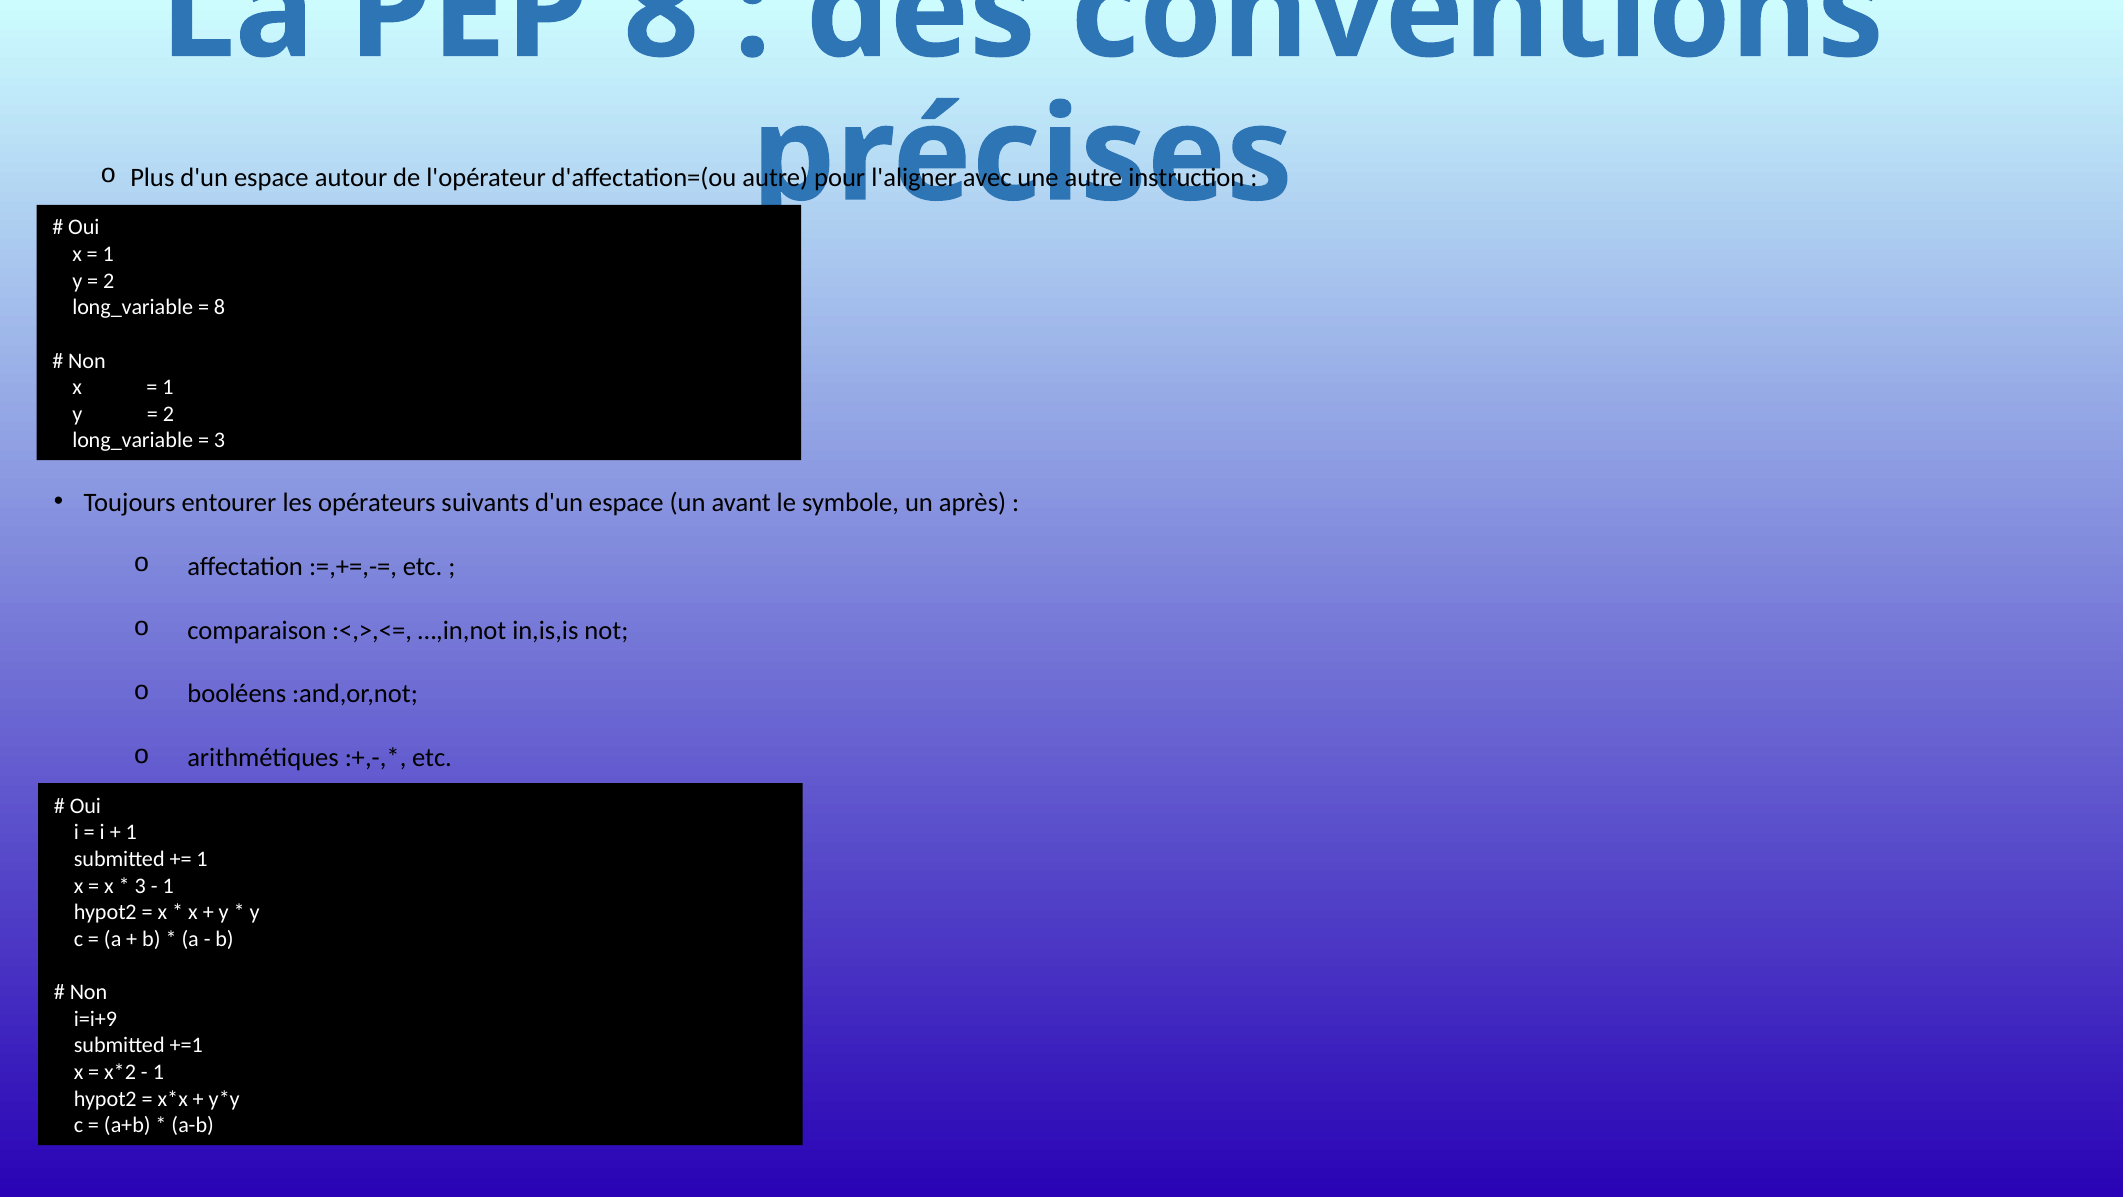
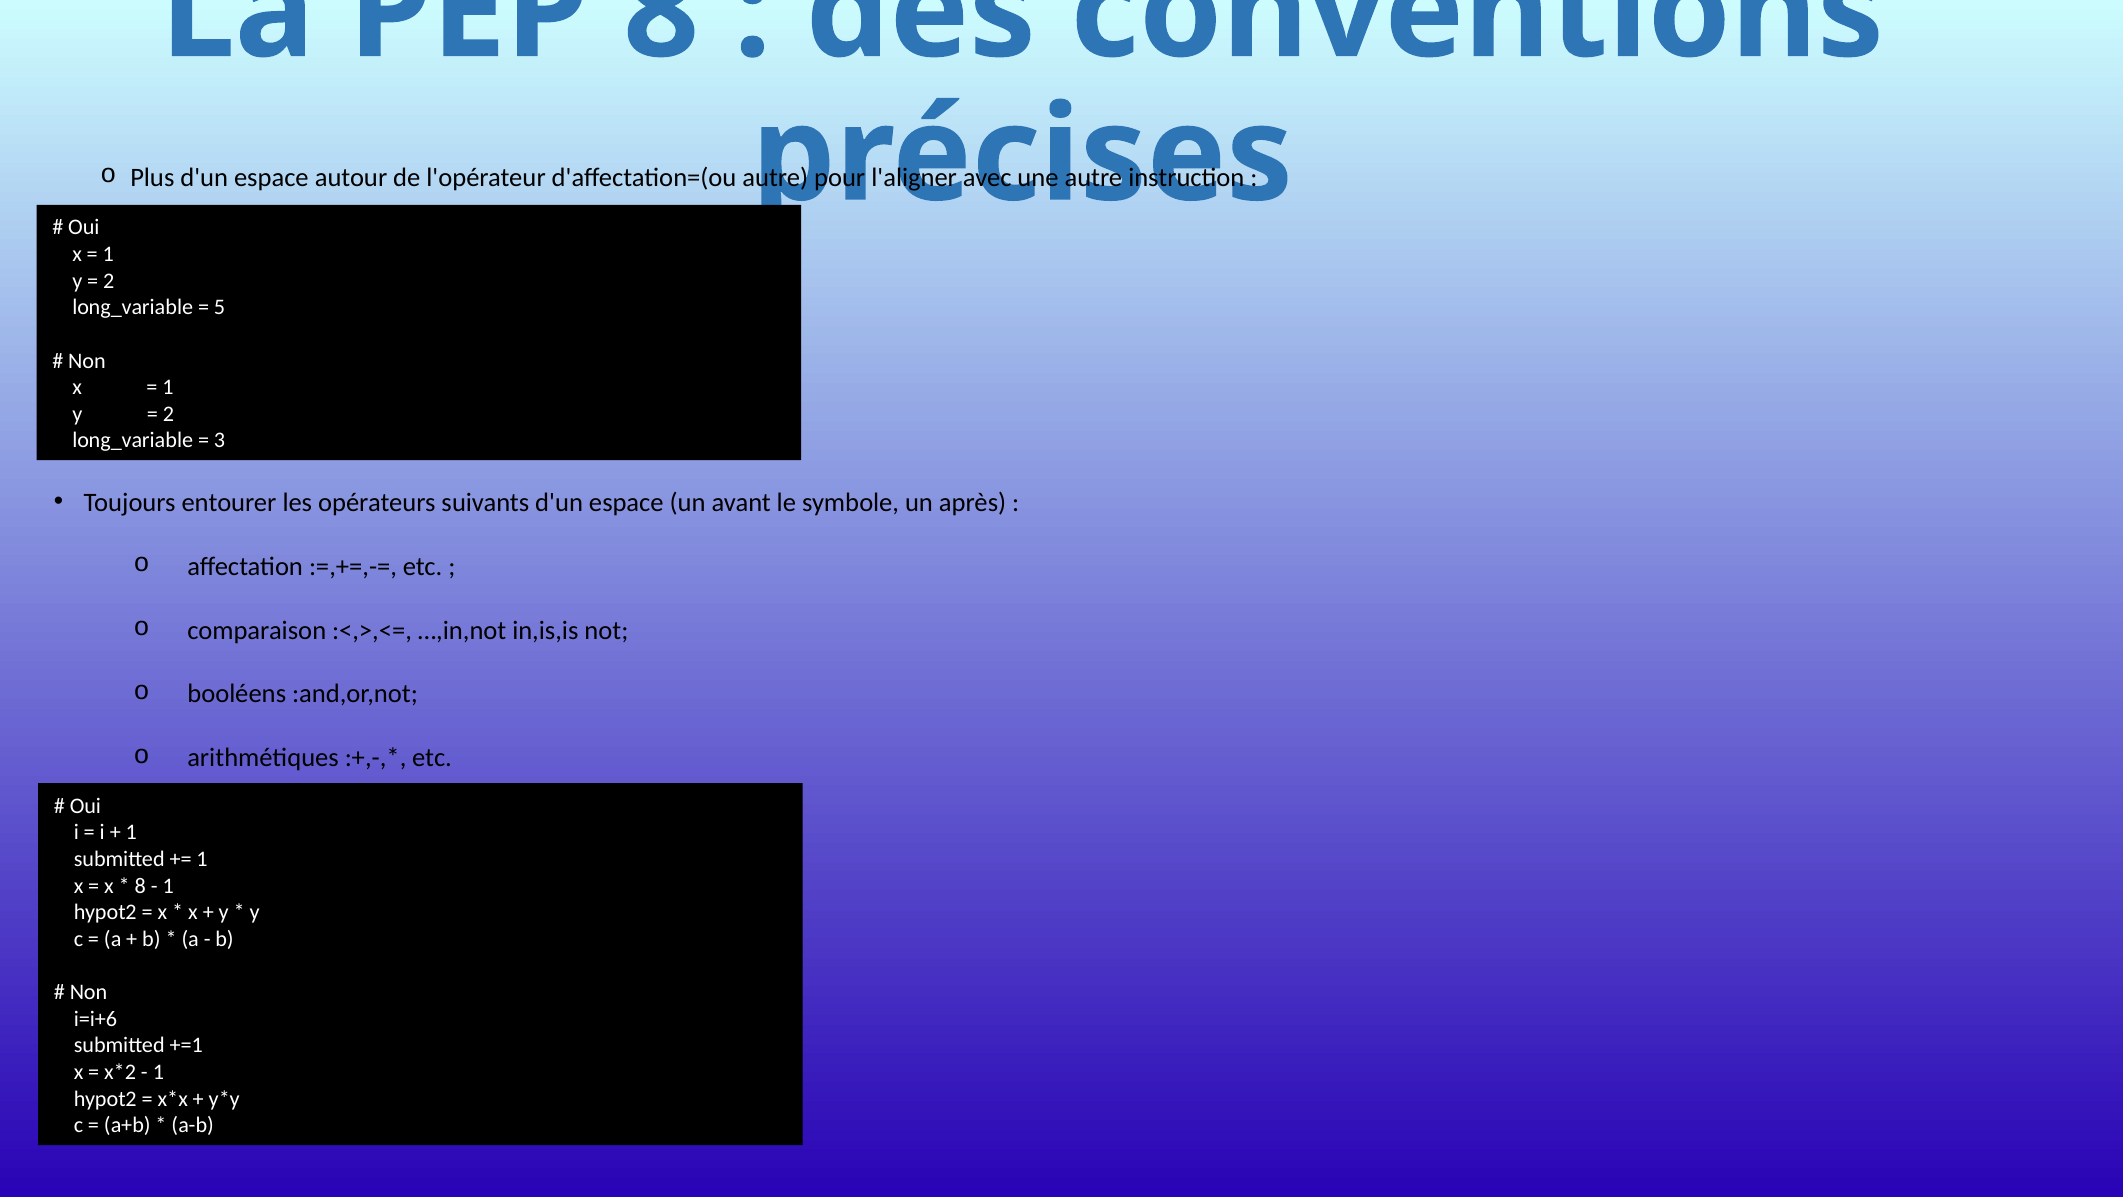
8: 8 -> 5 (220, 307)
3: 3 -> 8 (140, 886)
i=i+9: i=i+9 -> i=i+6 (95, 1019)
